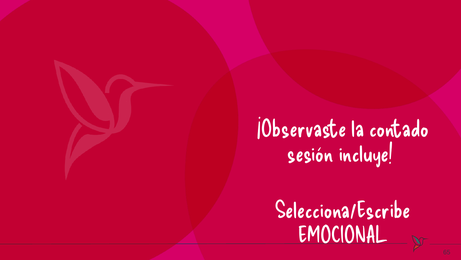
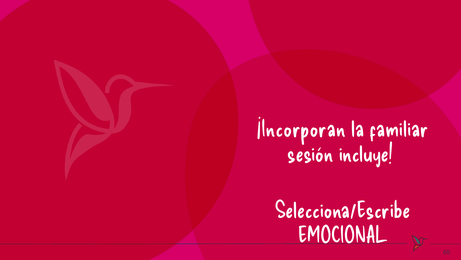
¡Observaste: ¡Observaste -> ¡Incorporan (301, 129)
contado: contado -> familiar (399, 129)
